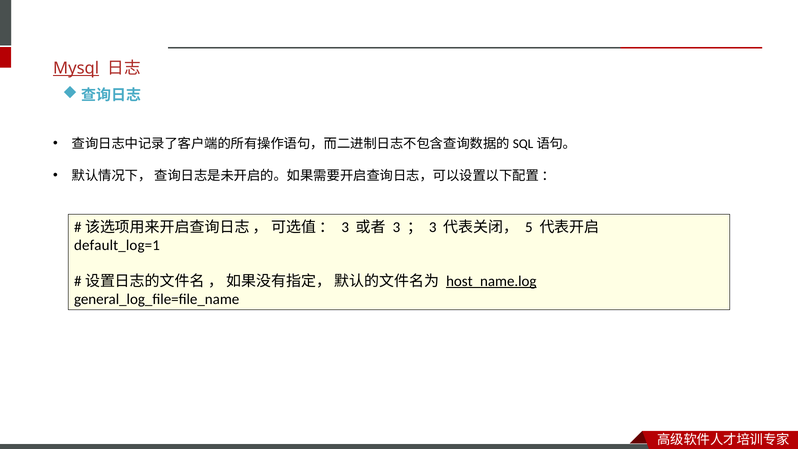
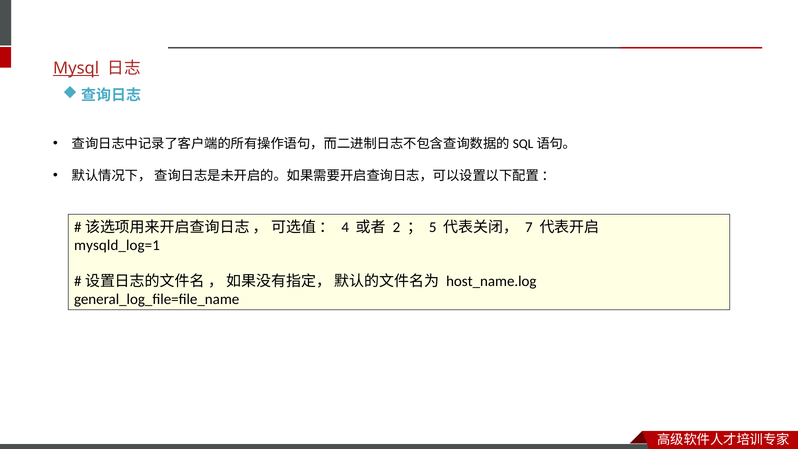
3: 3 -> 4 (345, 227)
3: 3 -> 2 (396, 227)
3: 3 -> 5 (433, 227)
5: 5 -> 7 (529, 227)
default_log=1: default_log=1 -> mysqld_log=1 (117, 245)
host_name.log underline: present -> none (491, 281)
